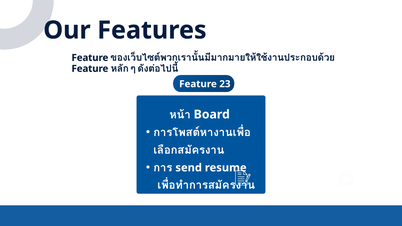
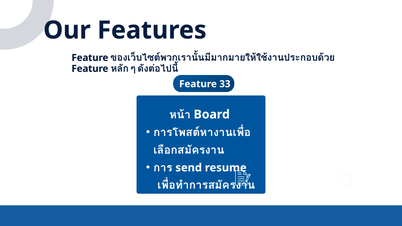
23: 23 -> 33 (225, 84)
